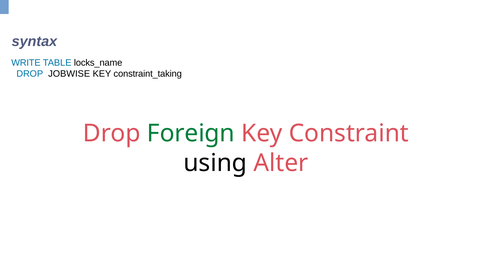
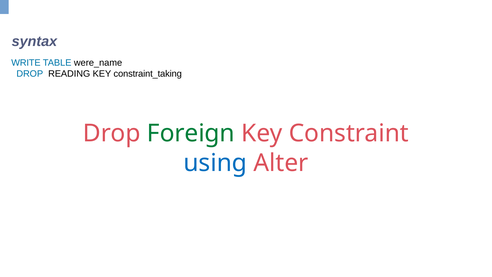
locks_name: locks_name -> were_name (98, 63)
JOBWISE: JOBWISE -> READING (69, 74)
using colour: black -> blue (215, 163)
